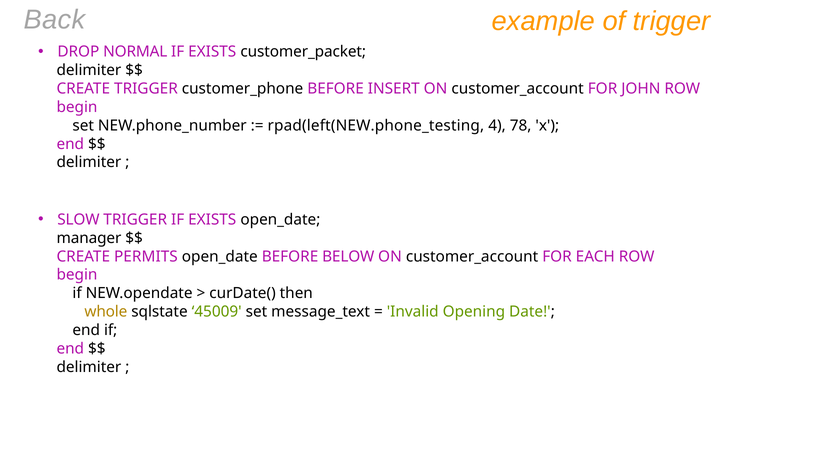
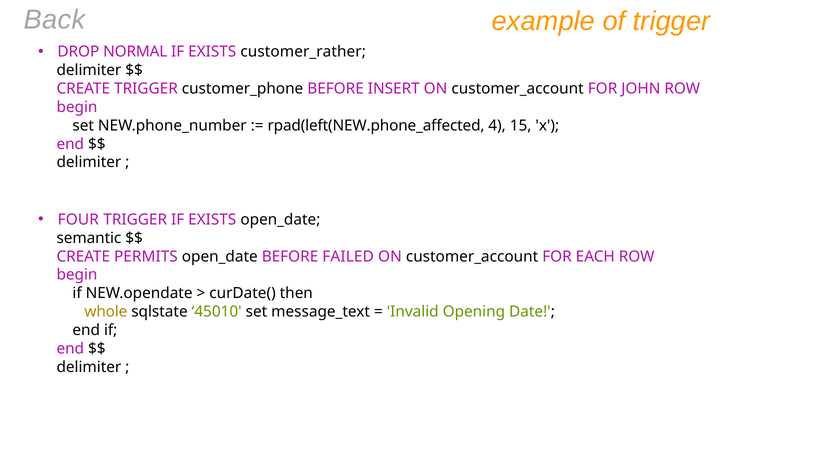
customer_packet: customer_packet -> customer_rather (303, 52)
rpad(left(NEW.phone_testing: rpad(left(NEW.phone_testing -> rpad(left(NEW.phone_affected (376, 125)
78: 78 -> 15 (521, 125)
SLOW: SLOW -> FOUR (78, 219)
manager: manager -> semantic (89, 238)
BELOW: BELOW -> FAILED (348, 256)
45009: 45009 -> 45010 (217, 312)
